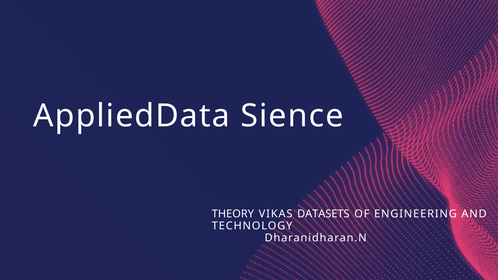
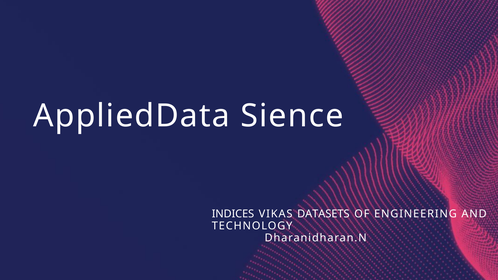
THEORY: THEORY -> INDICES (233, 214)
